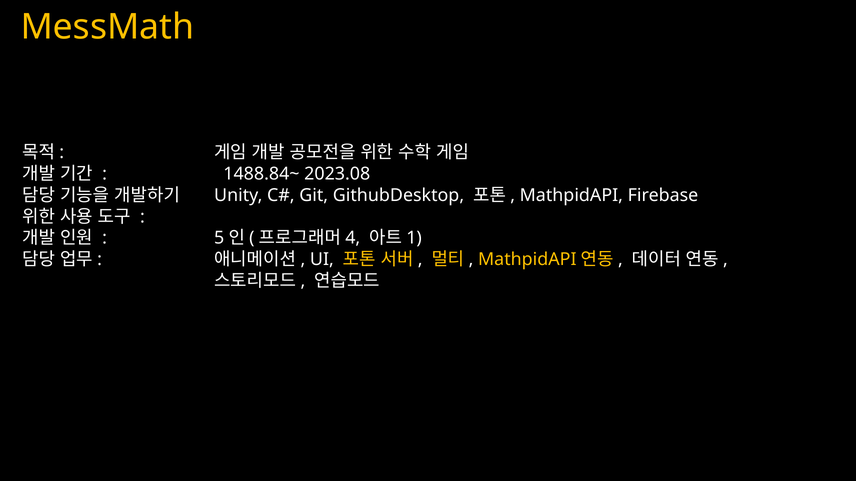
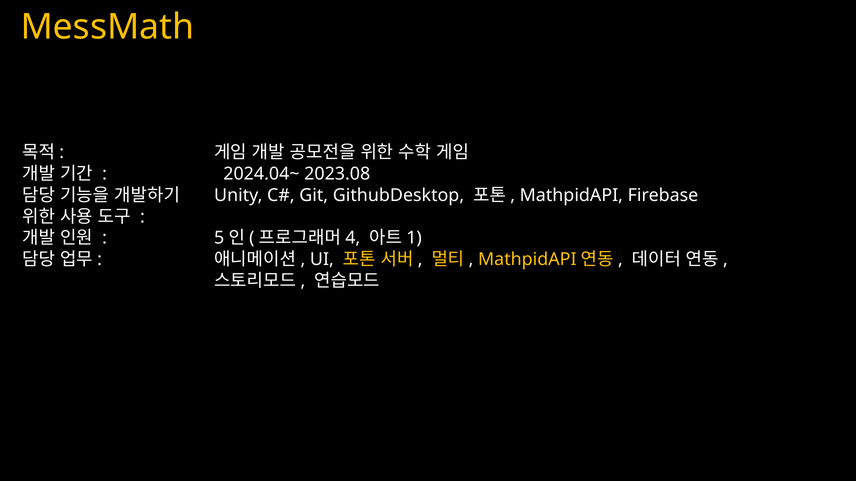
1488.84~: 1488.84~ -> 2024.04~ (261, 174)
